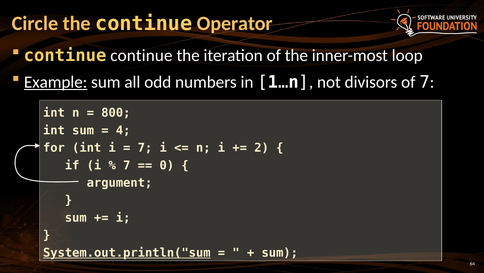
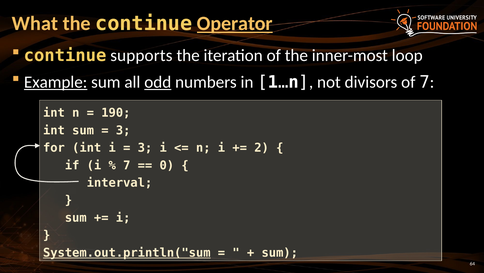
Circle: Circle -> What (35, 24)
Operator underline: none -> present (235, 24)
continue continue: continue -> supports (141, 55)
odd underline: none -> present (158, 82)
800: 800 -> 190 (116, 113)
4: 4 -> 3 (123, 130)
7: 7 -> 3 (145, 148)
argument: argument -> interval (119, 182)
